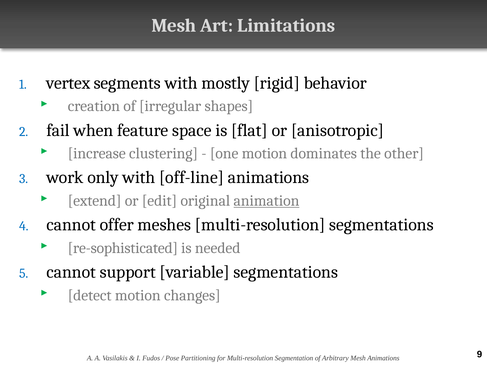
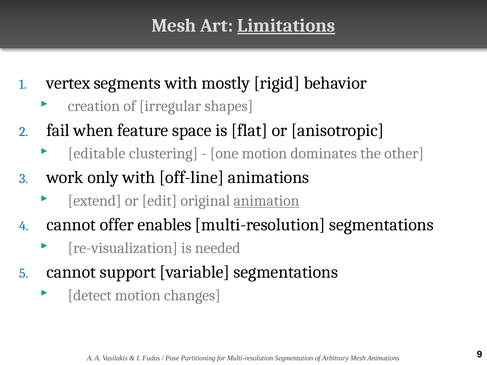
Limitations underline: none -> present (286, 25)
increase: increase -> editable (97, 154)
meshes: meshes -> enables (164, 225)
re-sophisticated: re-sophisticated -> re-visualization (123, 248)
